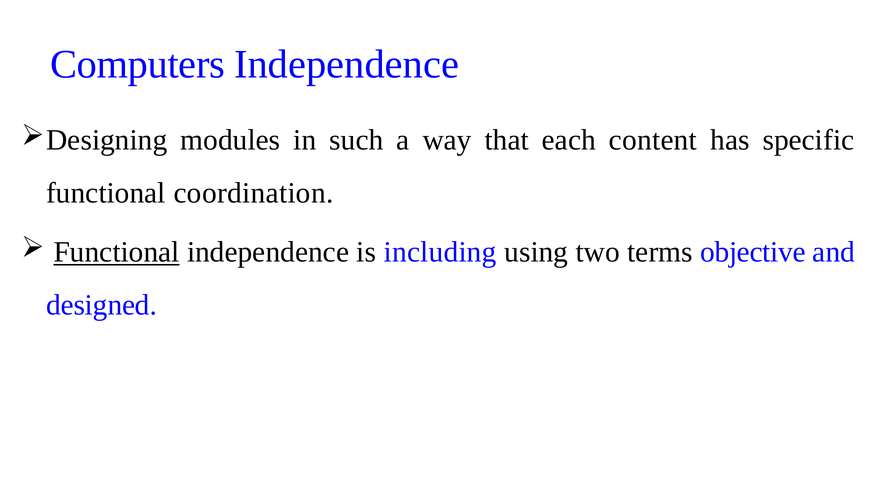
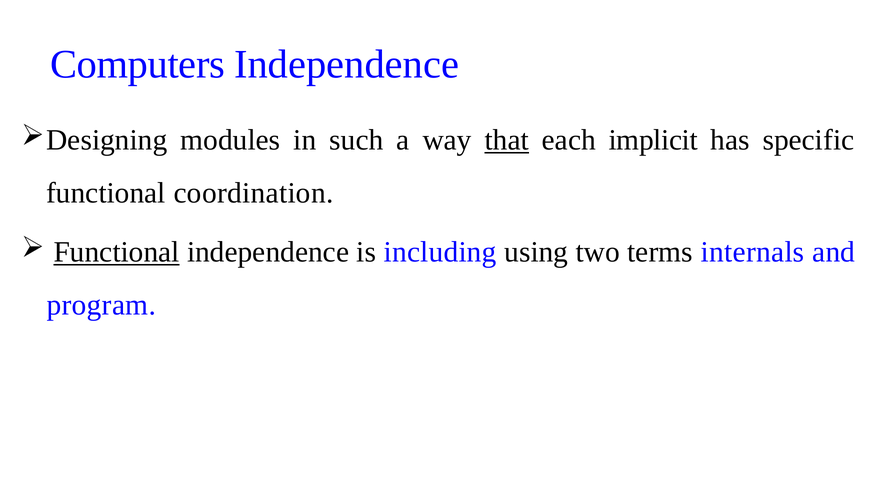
that underline: none -> present (507, 140)
content: content -> implicit (653, 140)
objective: objective -> internals (753, 252)
designed: designed -> program (101, 305)
